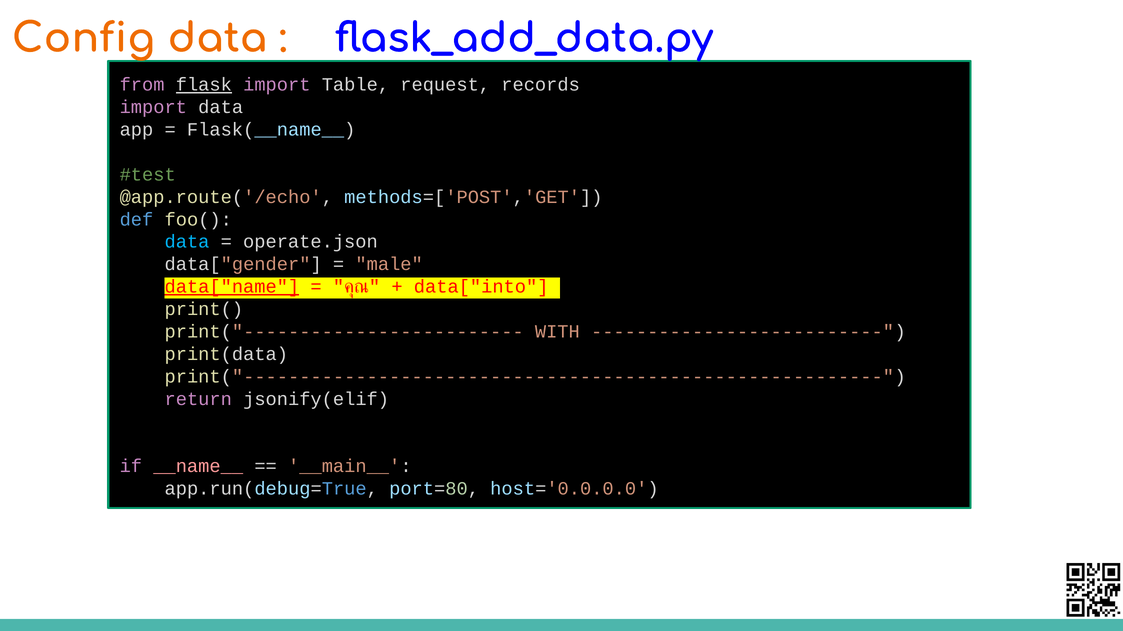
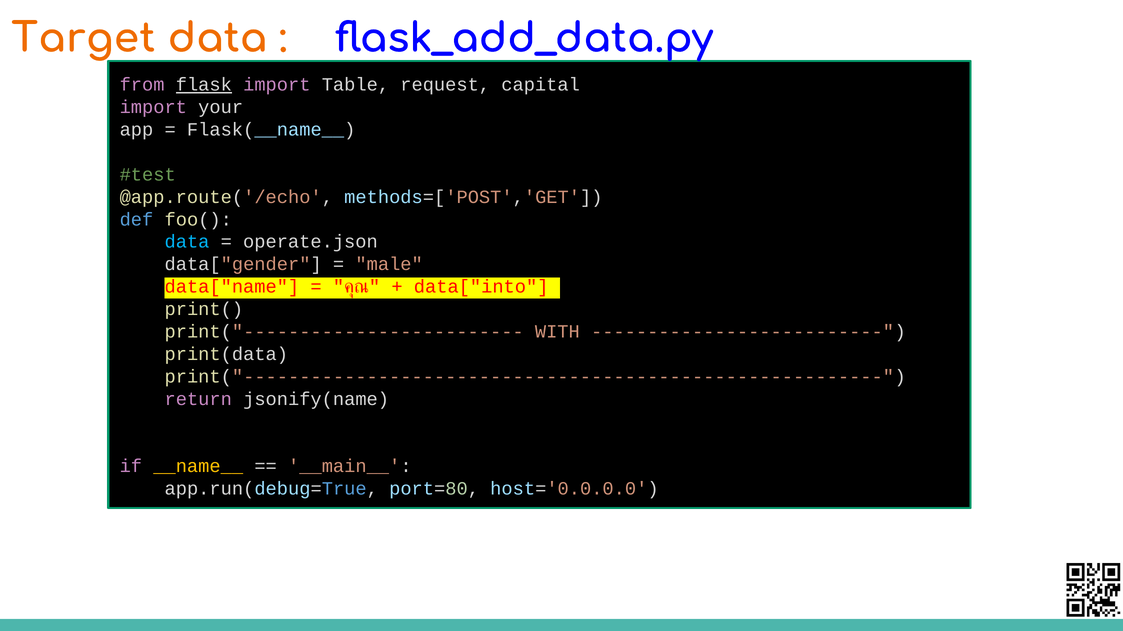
Config: Config -> Target (83, 38)
records: records -> capital (541, 85)
import data: data -> your (221, 107)
data["name underline: present -> none (232, 287)
jsonify(elif: jsonify(elif -> jsonify(name (316, 399)
__name__ colour: pink -> yellow (198, 467)
